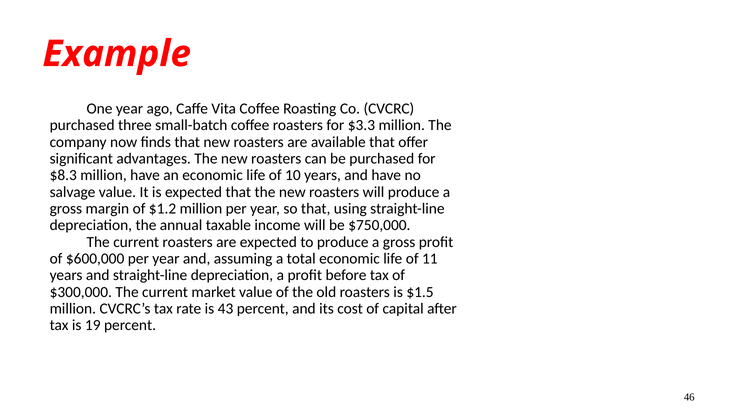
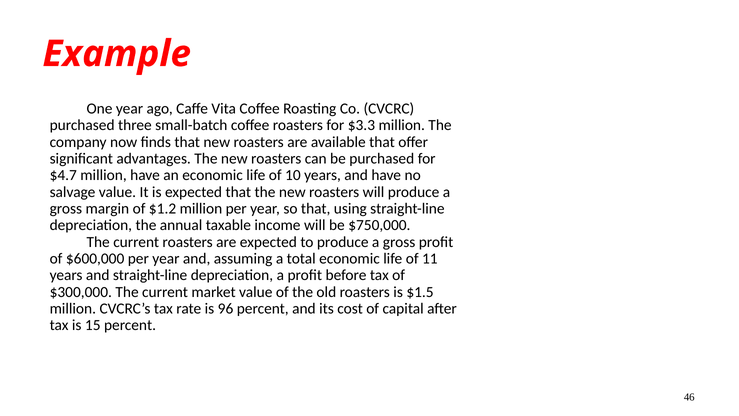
$8.3: $8.3 -> $4.7 (63, 175)
43: 43 -> 96 (226, 308)
19: 19 -> 15 (93, 325)
